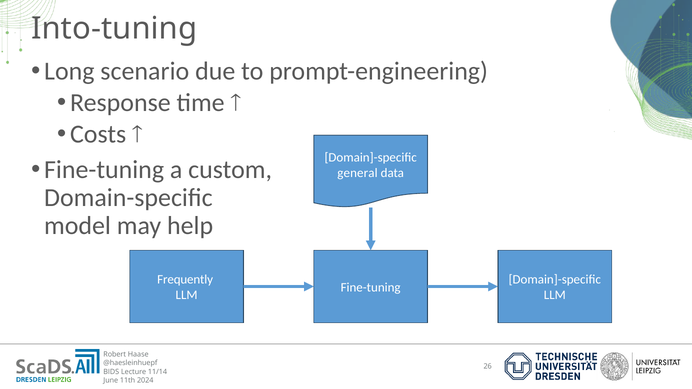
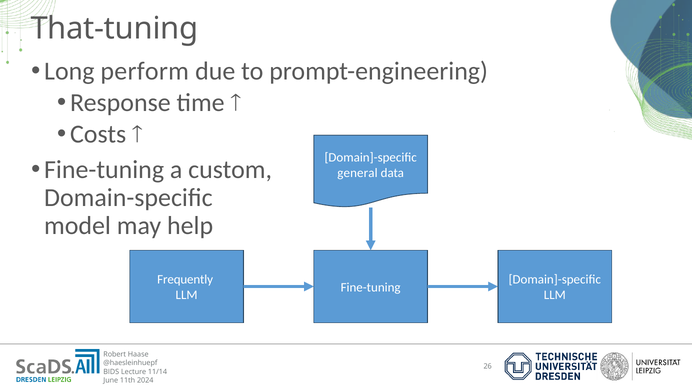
Into-tuning: Into-tuning -> That-tuning (114, 28)
scenario: scenario -> perform (145, 71)
